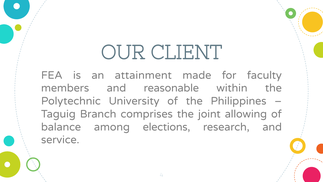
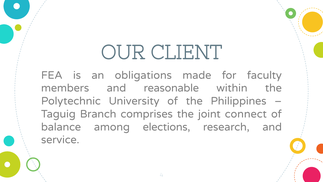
attainment: attainment -> obligations (143, 75)
allowing: allowing -> connect (246, 114)
